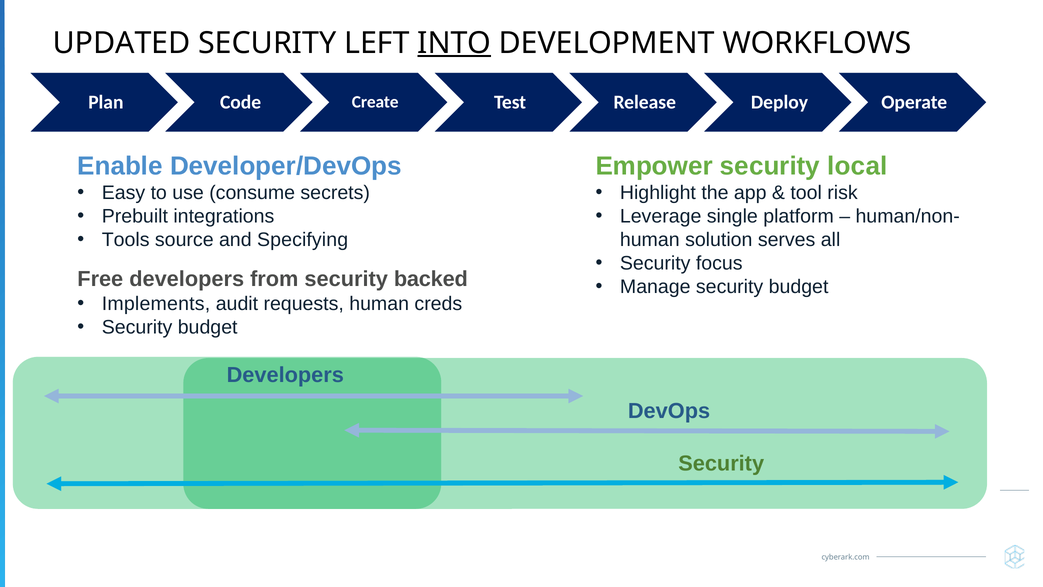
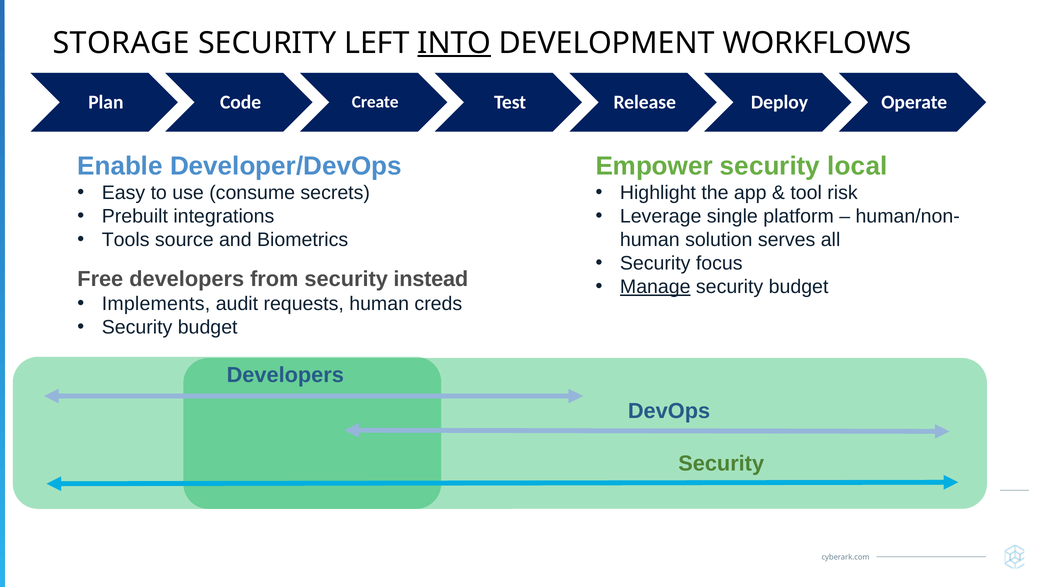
UPDATED: UPDATED -> STORAGE (121, 43)
Specifying: Specifying -> Biometrics (303, 240)
backed: backed -> instead (431, 279)
Manage underline: none -> present (655, 287)
